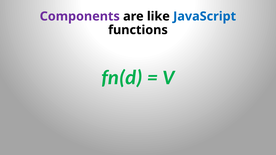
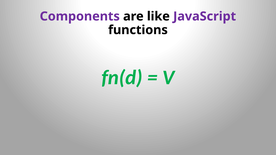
JavaScript colour: blue -> purple (205, 16)
